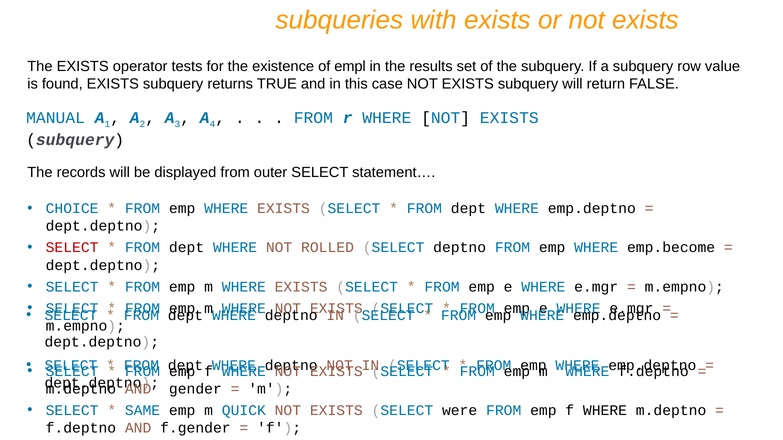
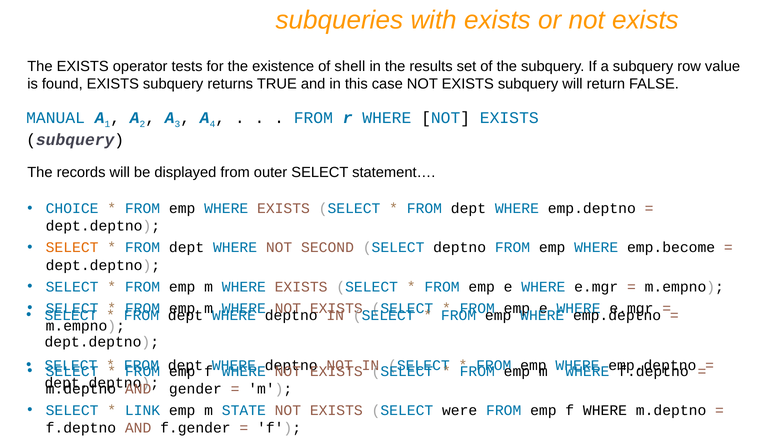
empl: empl -> shell (350, 67)
SELECT colour: red -> orange (72, 248)
ROLLED: ROLLED -> SECOND (328, 248)
SAME: SAME -> LINK (143, 411)
QUICK: QUICK -> STATE (244, 411)
